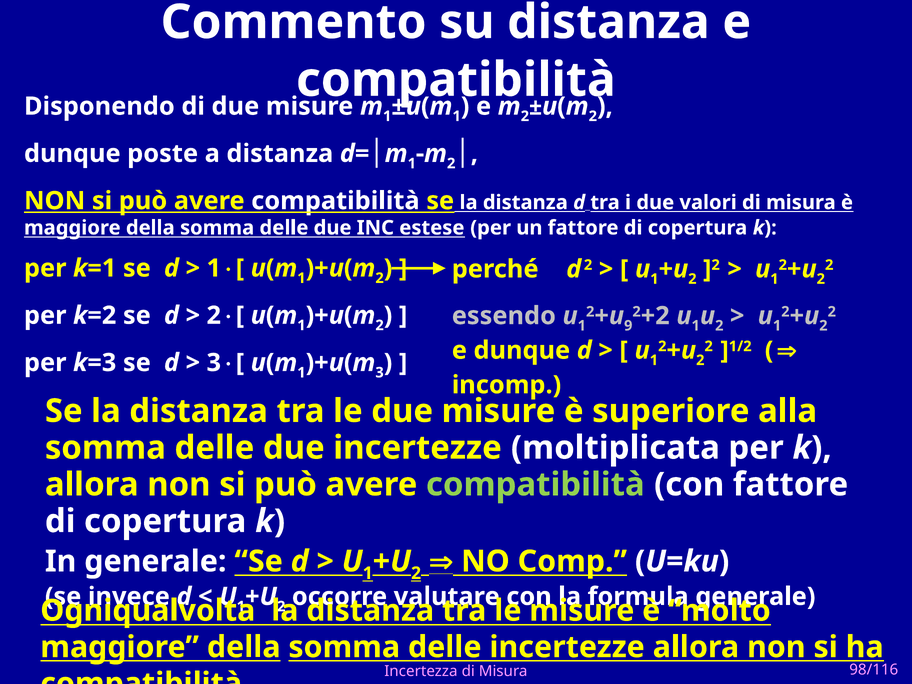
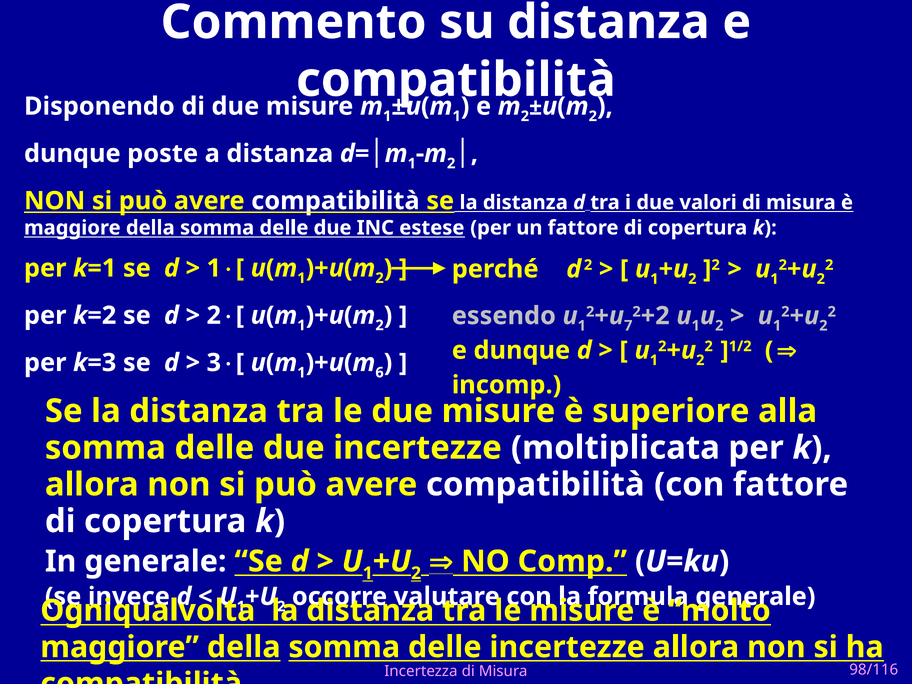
9: 9 -> 7 (628, 326)
3: 3 -> 6 (380, 373)
compatibilità colour: light green -> white (535, 485)
